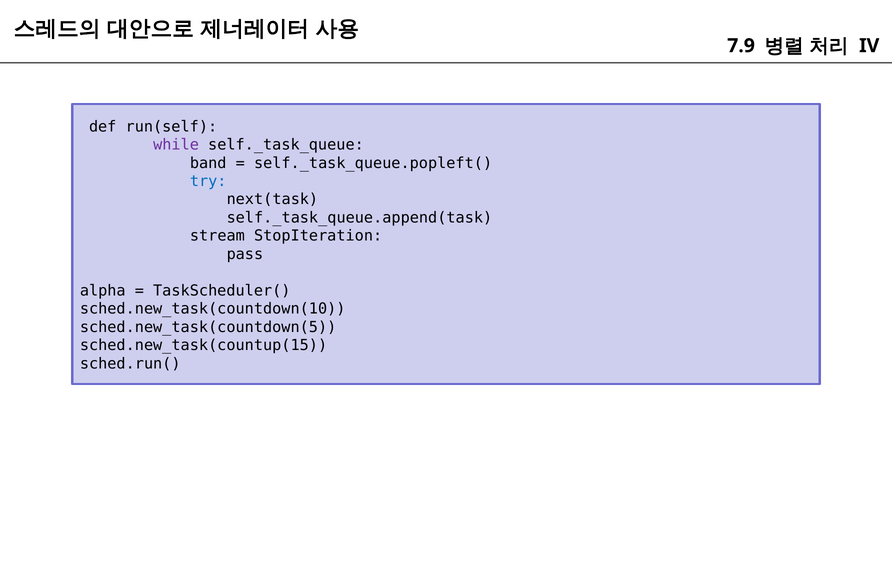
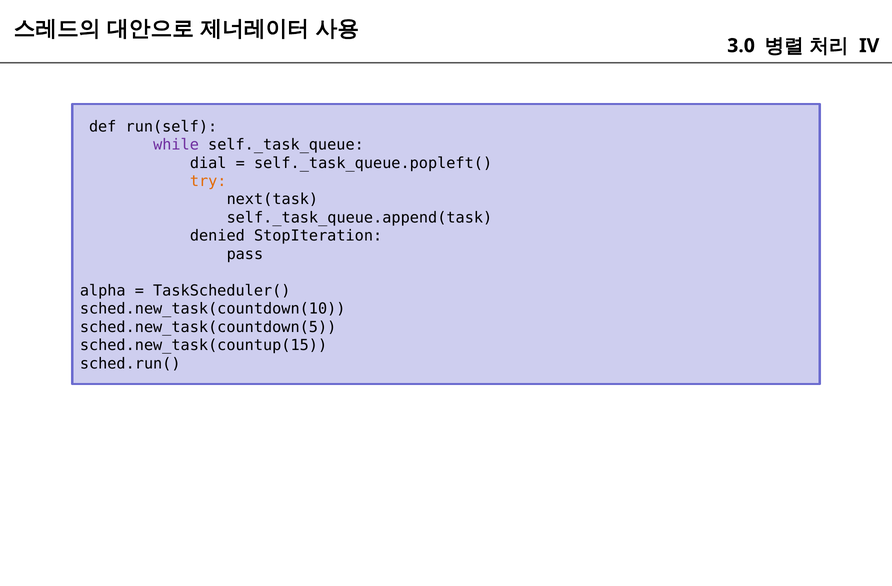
7.9: 7.9 -> 3.0 (741, 46)
band: band -> dial (208, 163)
try colour: blue -> orange (208, 181)
stream: stream -> denied (217, 236)
